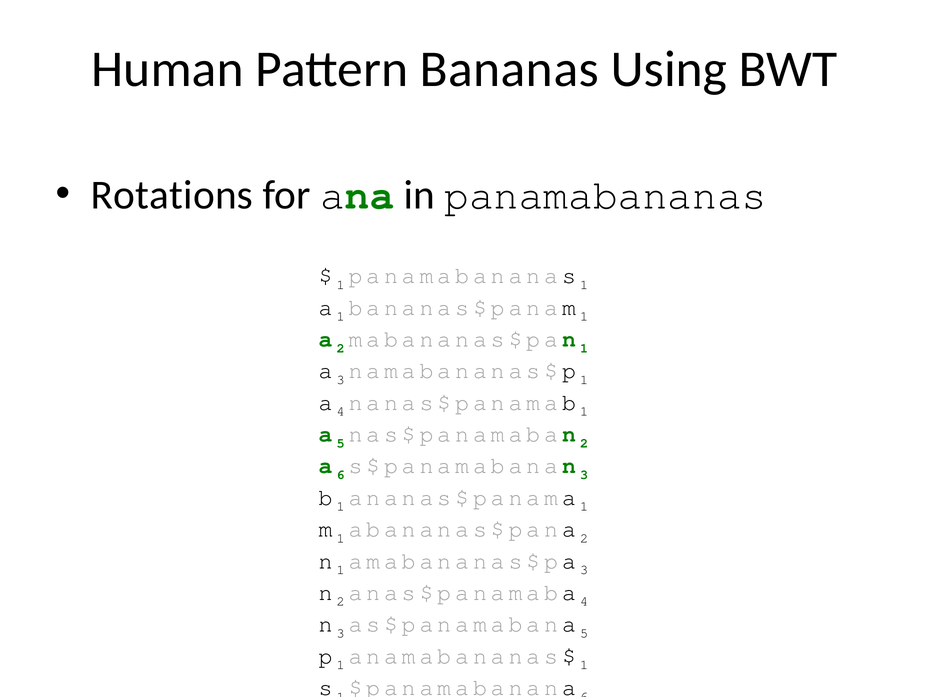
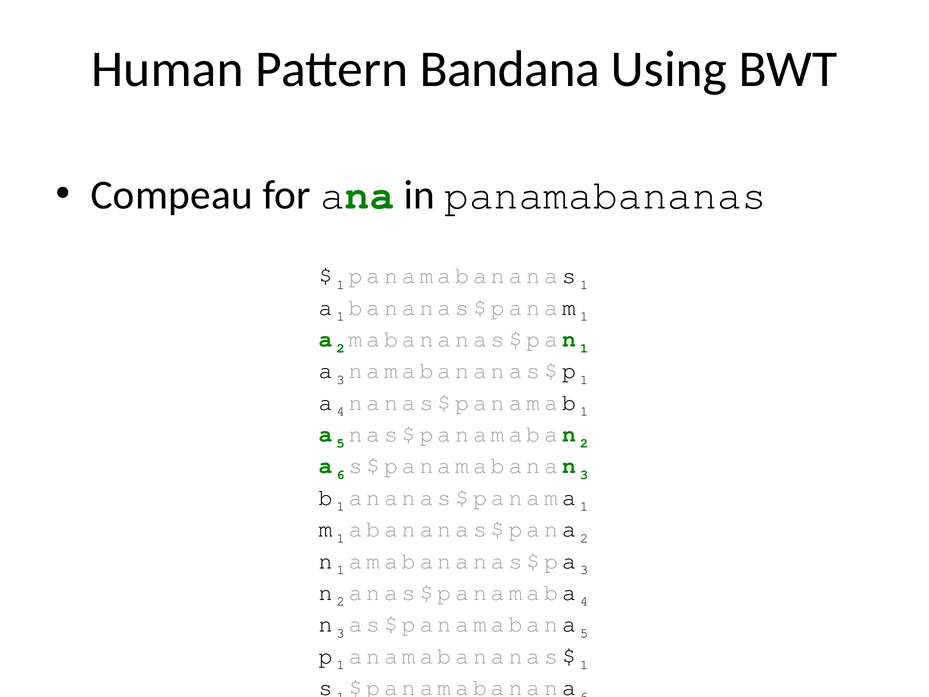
Bananas: Bananas -> Bandana (510, 69)
Rotations: Rotations -> Compeau (172, 195)
